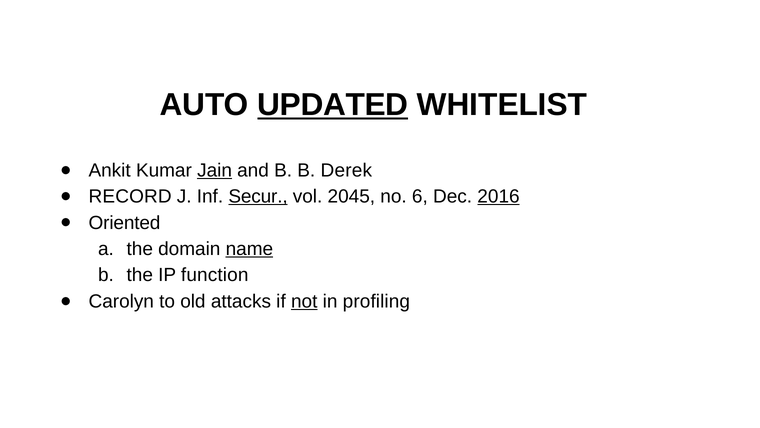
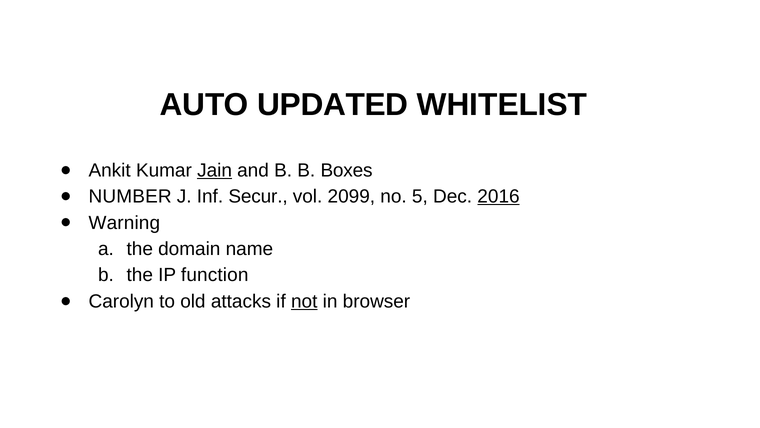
UPDATED underline: present -> none (333, 105)
Derek: Derek -> Boxes (347, 170)
RECORD: RECORD -> NUMBER (130, 196)
Secur underline: present -> none (258, 196)
2045: 2045 -> 2099 (351, 196)
6: 6 -> 5 (420, 196)
Oriented: Oriented -> Warning (124, 222)
name underline: present -> none (249, 249)
profiling: profiling -> browser (376, 301)
